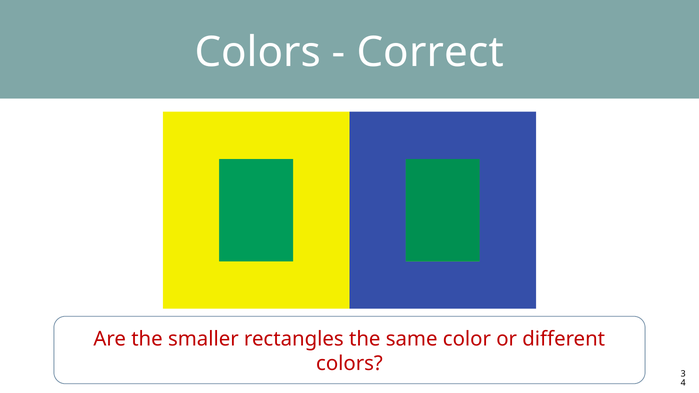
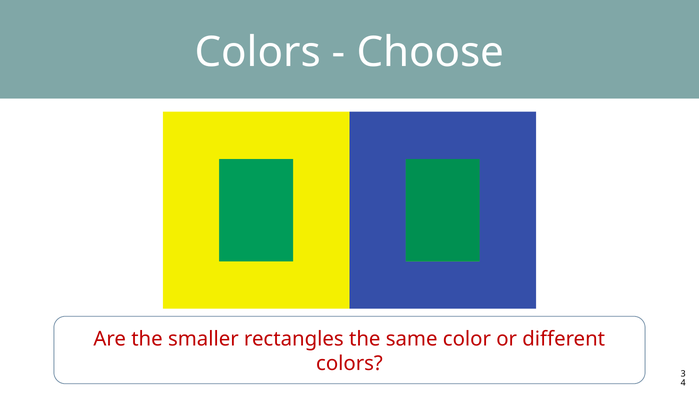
Correct: Correct -> Choose (430, 52)
